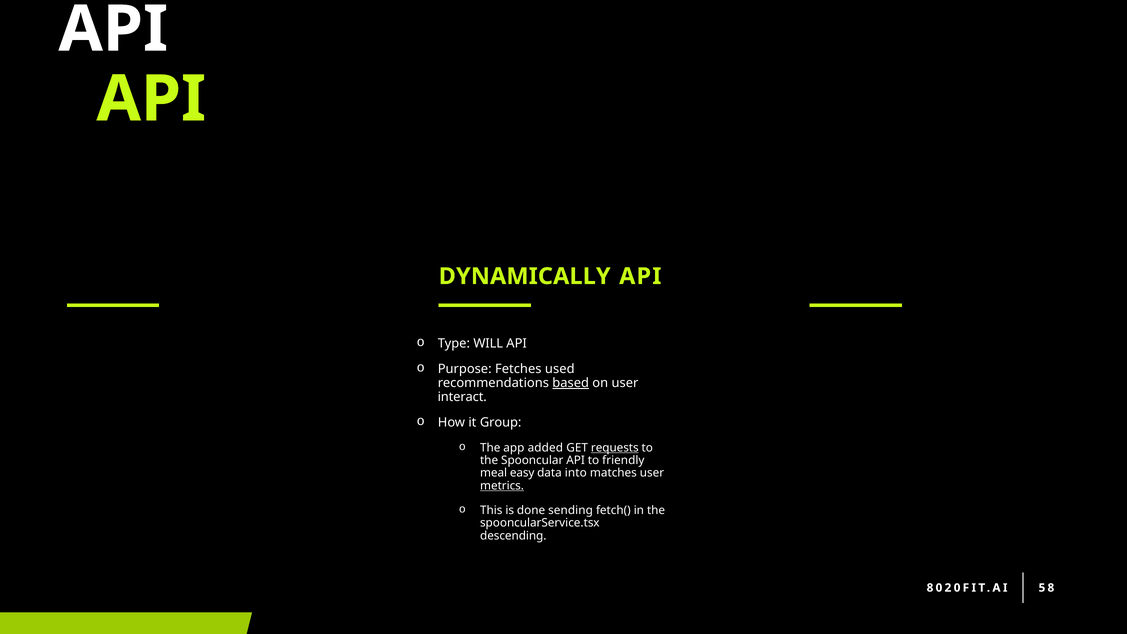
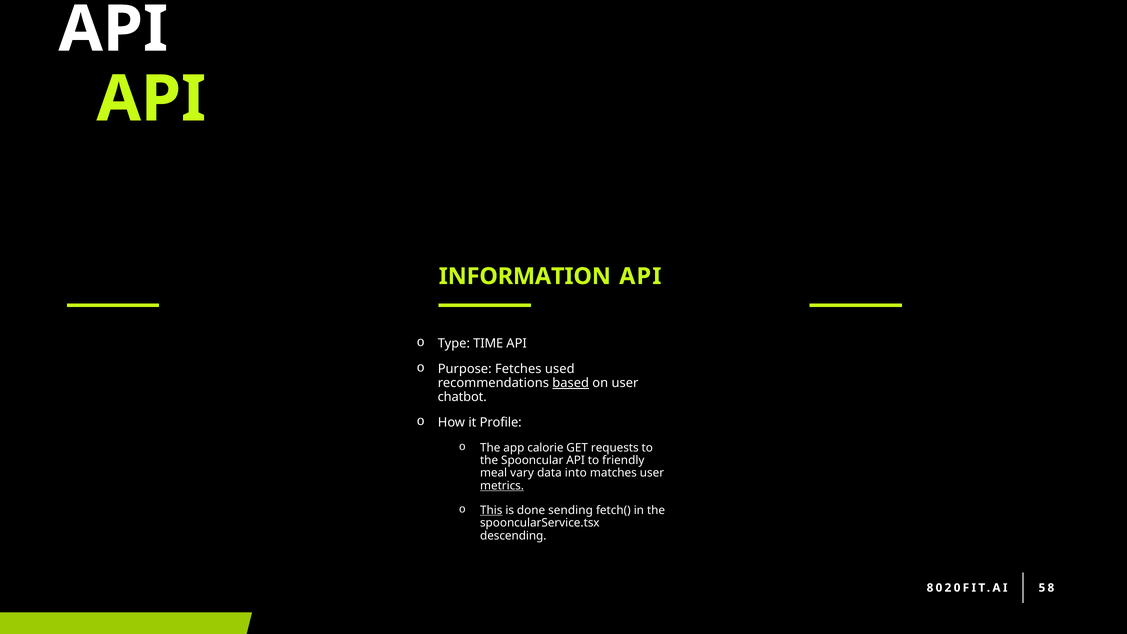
DYNAMICALLY: DYNAMICALLY -> INFORMATION (525, 276)
WILL: WILL -> TIME (488, 343)
interact: interact -> chatbot (462, 397)
Group: Group -> Profile (501, 423)
added: added -> calorie (545, 448)
requests underline: present -> none (615, 448)
easy: easy -> vary (522, 473)
This underline: none -> present (491, 510)
